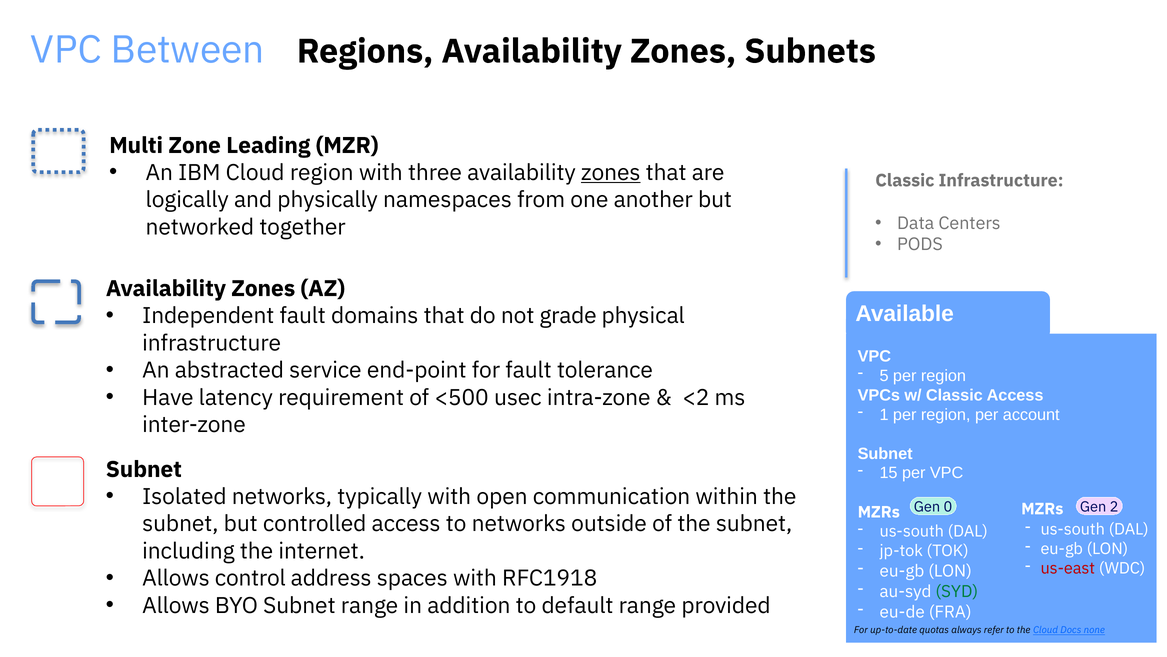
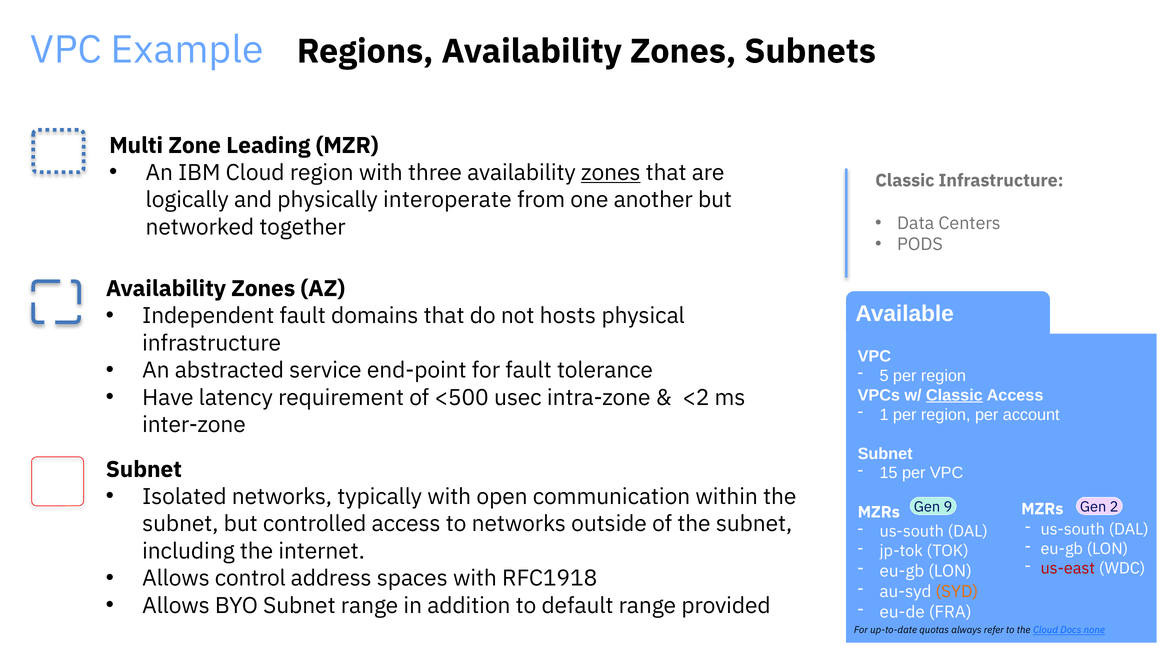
Between: Between -> Example (187, 50)
namespaces: namespaces -> interoperate (447, 200)
grade: grade -> hosts (568, 316)
Classic underline: none -> present (954, 395)
0: 0 -> 9 (948, 506)
SYD colour: green -> orange (957, 591)
